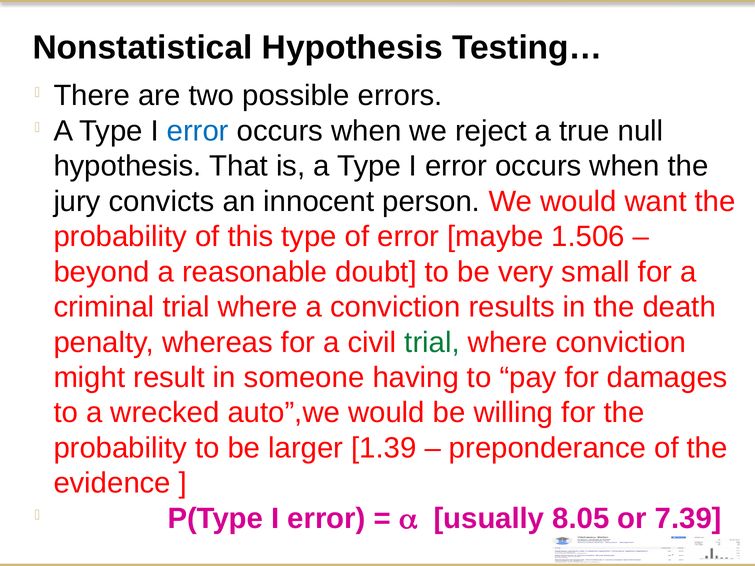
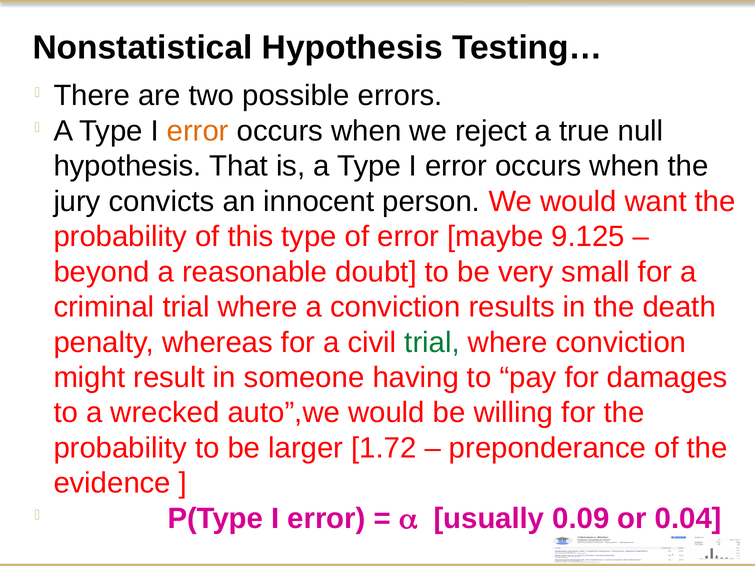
error colour: blue -> orange (198, 131)
1.506: 1.506 -> 9.125 (588, 237)
1.39: 1.39 -> 1.72 (384, 448)
8.05: 8.05 -> 0.09 (581, 519)
7.39: 7.39 -> 0.04 (688, 519)
